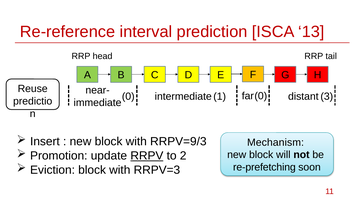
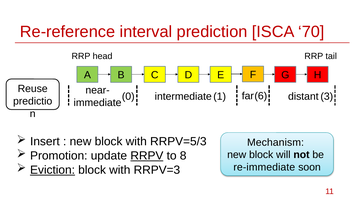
13: 13 -> 70 (311, 32)
1 0: 0 -> 6 (261, 96)
RRPV=9/3: RRPV=9/3 -> RRPV=5/3 (178, 142)
2: 2 -> 8 (183, 156)
re-prefetching: re-prefetching -> re-immediate (264, 167)
Eviction underline: none -> present (53, 170)
